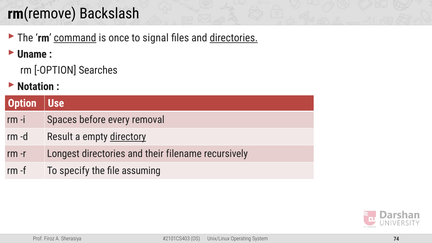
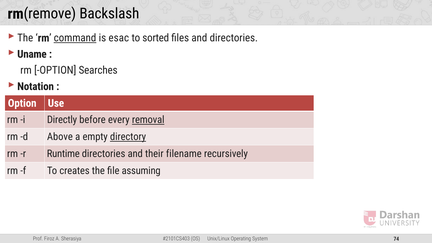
once: once -> esac (119, 38)
signal: signal -> sorted (156, 38)
directories underline: present -> none (234, 38)
Spaces: Spaces -> Directly (62, 120)
removal underline: none -> present (148, 120)
Result: Result -> Above (60, 137)
Longest: Longest -> Runtime (63, 154)
specify: specify -> creates (75, 171)
